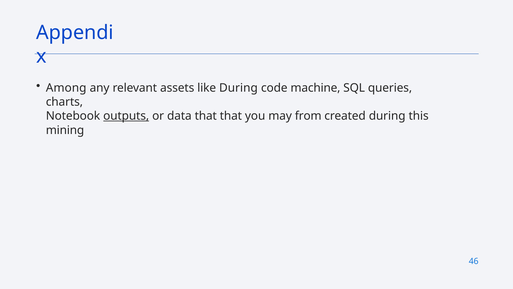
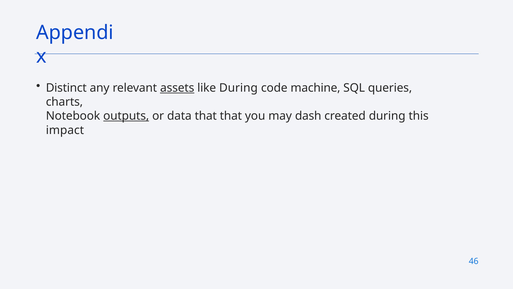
Among: Among -> Distinct (66, 88)
assets underline: none -> present (177, 88)
from: from -> dash (308, 116)
mining: mining -> impact (65, 130)
